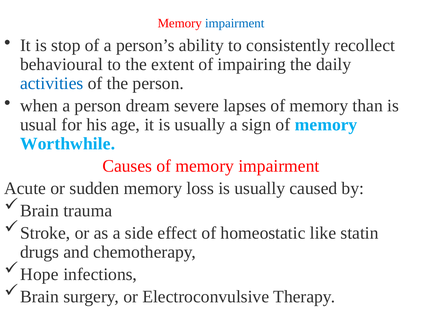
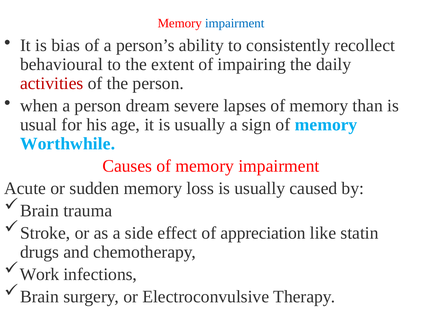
stop: stop -> bias (66, 46)
activities colour: blue -> red (52, 84)
homeostatic: homeostatic -> appreciation (263, 233)
Hope: Hope -> Work (40, 275)
